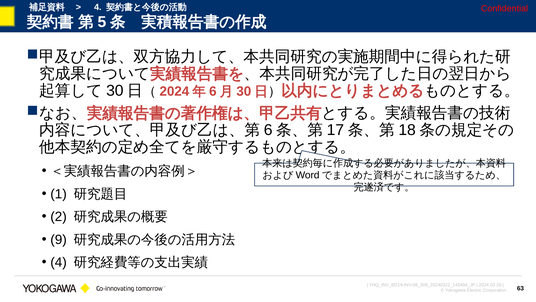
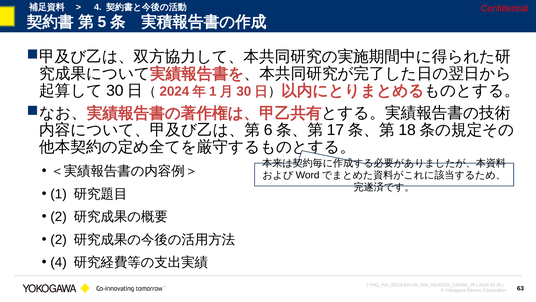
6: 6 -> 1 (213, 91)
9: 9 -> 2 (59, 239)
